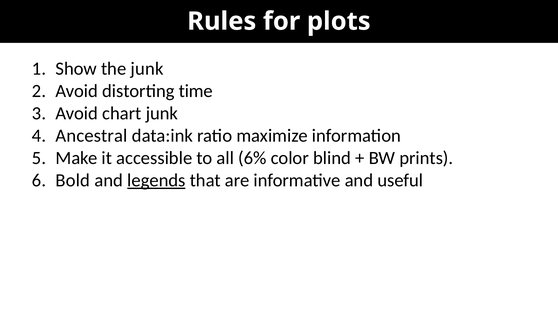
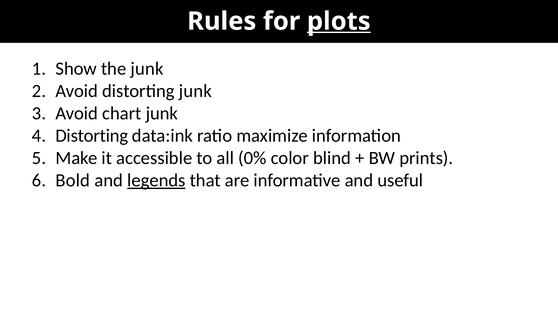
plots underline: none -> present (339, 21)
distorting time: time -> junk (195, 91)
Ancestral: Ancestral -> Distorting (92, 136)
6%: 6% -> 0% (252, 158)
